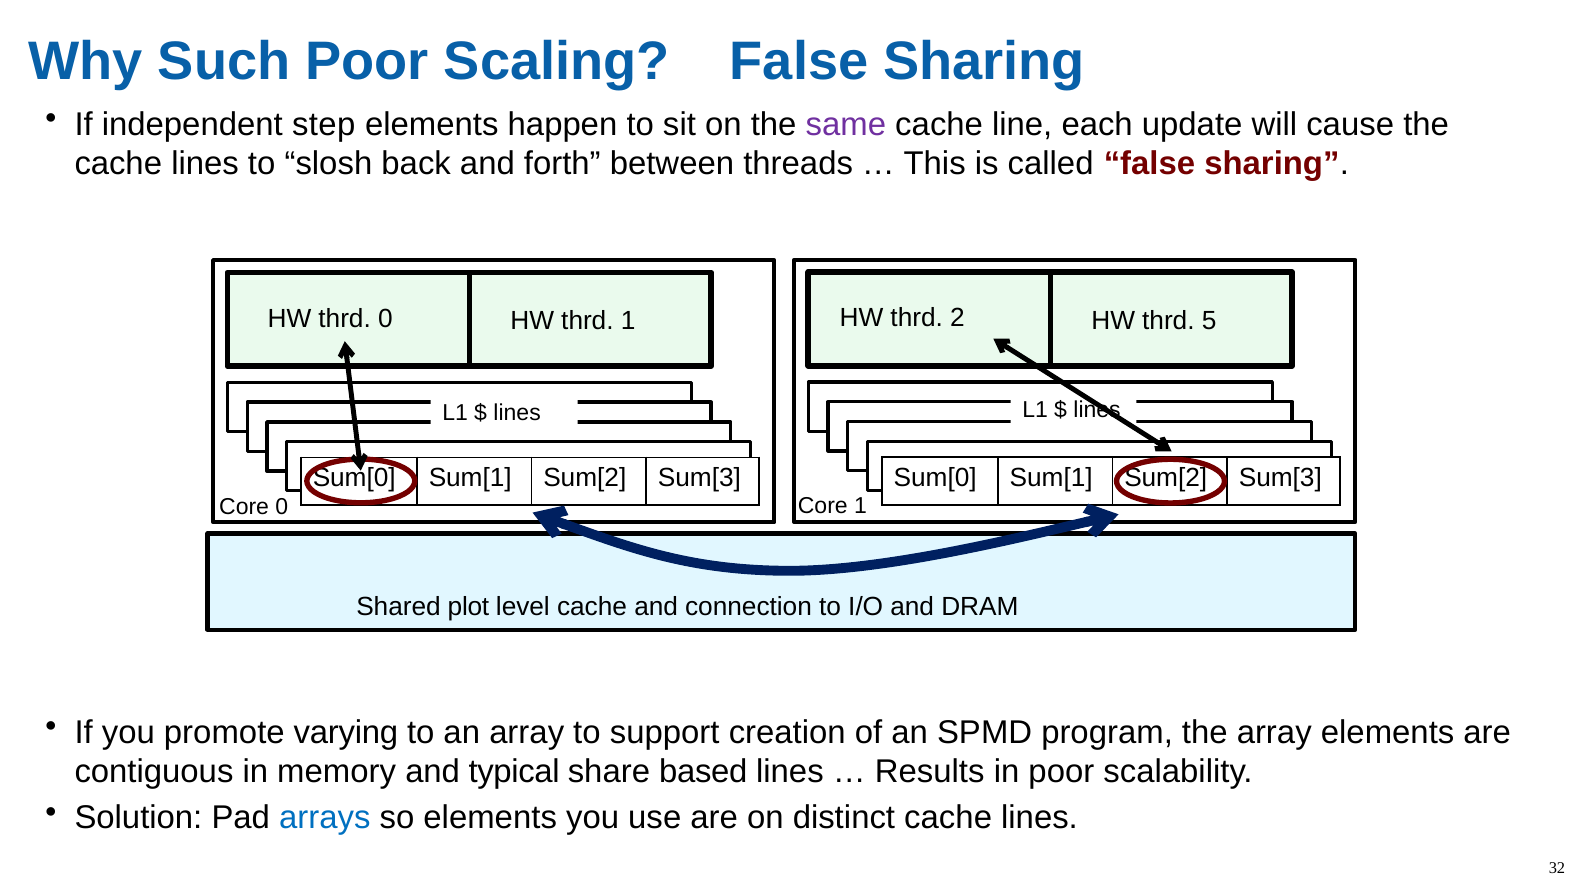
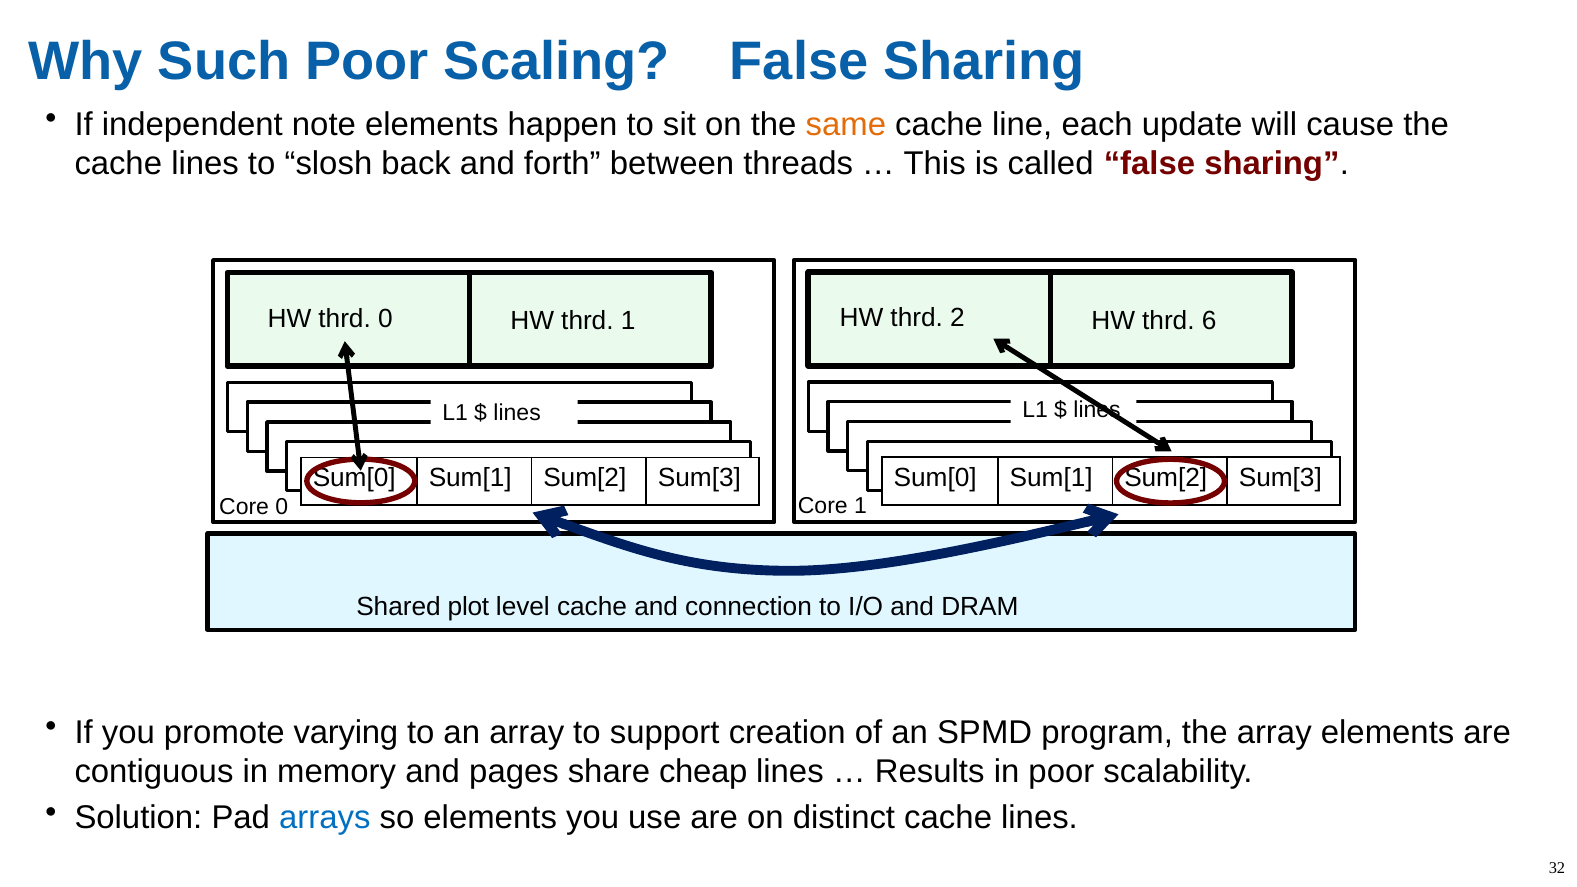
step: step -> note (324, 124)
same colour: purple -> orange (846, 124)
5: 5 -> 6 (1209, 321)
typical: typical -> pages (514, 772)
based: based -> cheap (703, 772)
